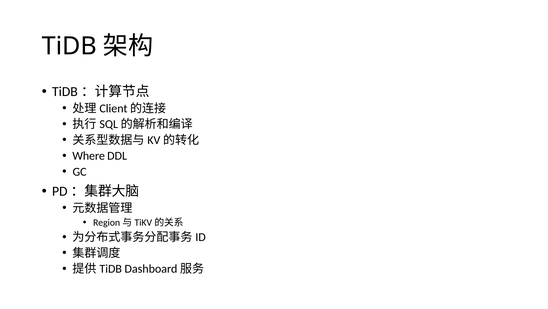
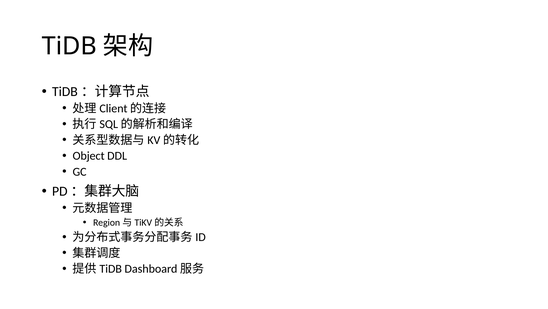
Where: Where -> Object (89, 156)
